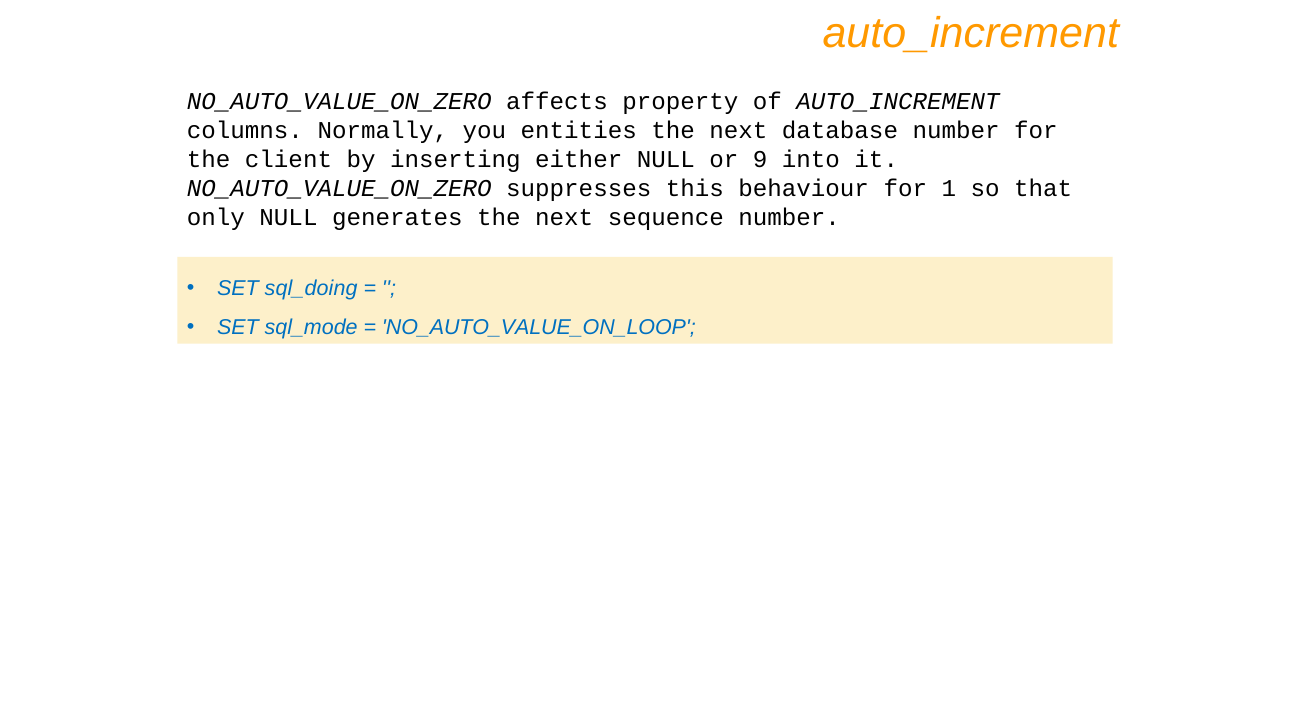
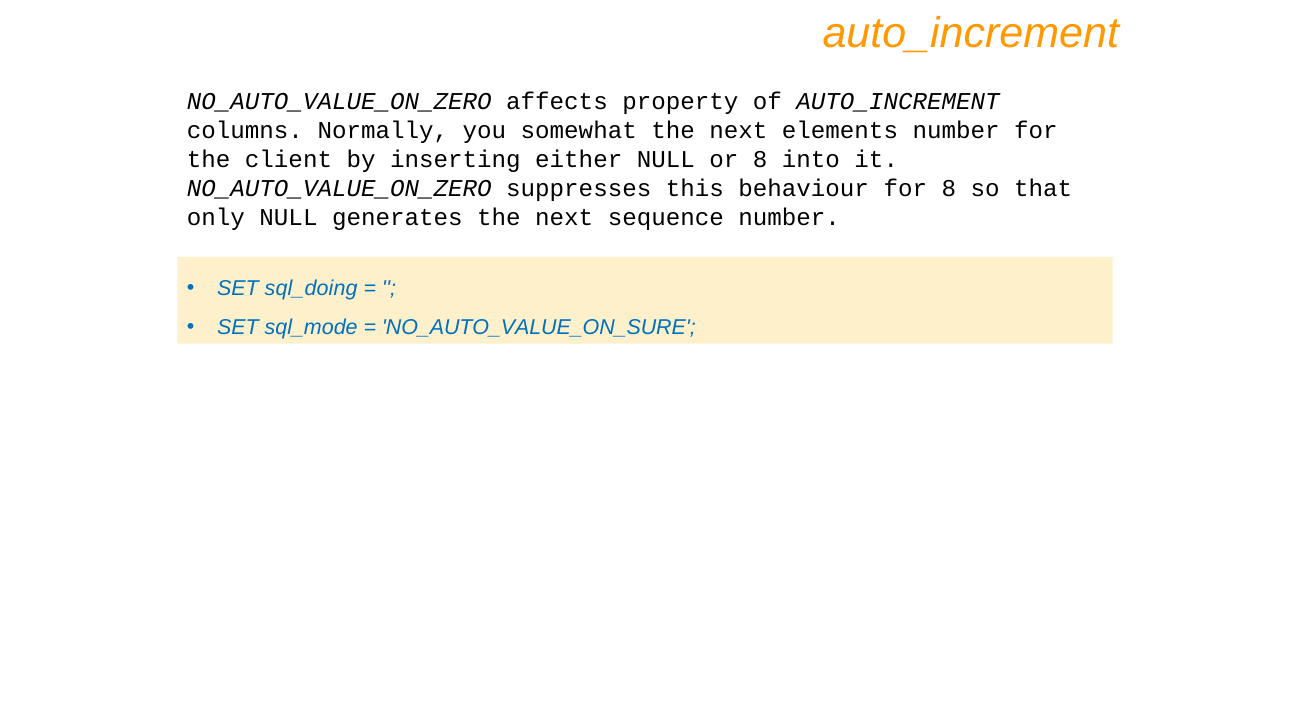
entities: entities -> somewhat (579, 131)
database: database -> elements (840, 131)
or 9: 9 -> 8 (760, 160)
for 1: 1 -> 8 (949, 189)
NO_AUTO_VALUE_ON_LOOP: NO_AUTO_VALUE_ON_LOOP -> NO_AUTO_VALUE_ON_SURE (539, 328)
